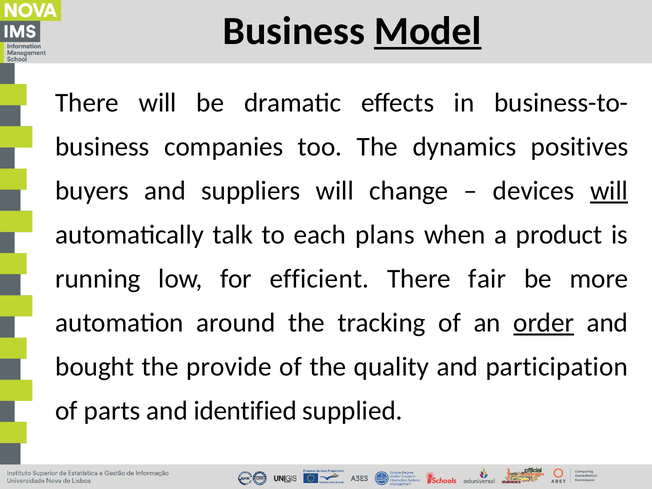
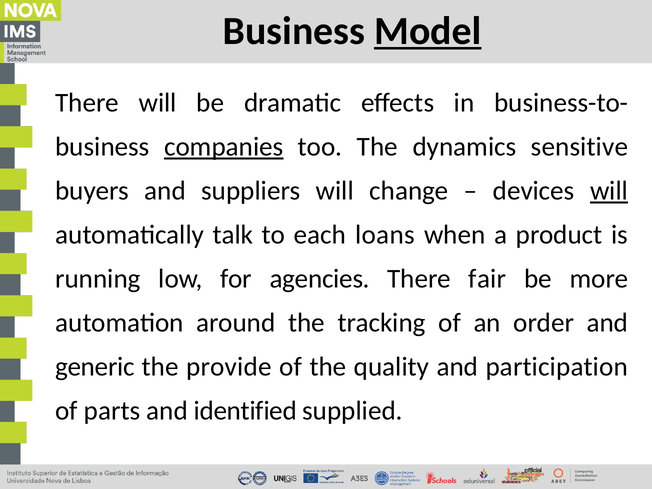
companies underline: none -> present (224, 147)
positives: positives -> sensitive (579, 147)
plans: plans -> loans (385, 235)
efficient: efficient -> agencies (320, 279)
order underline: present -> none (544, 323)
bought: bought -> generic (95, 367)
